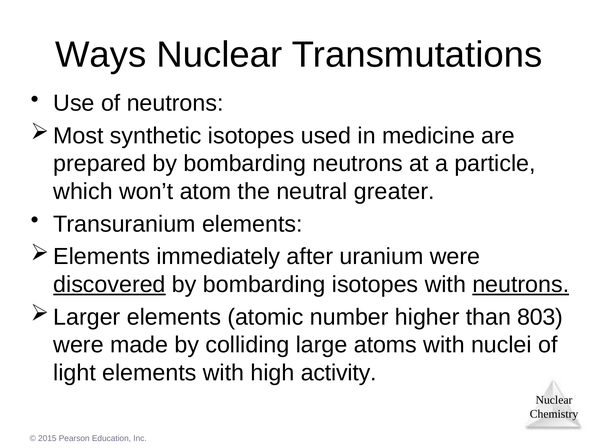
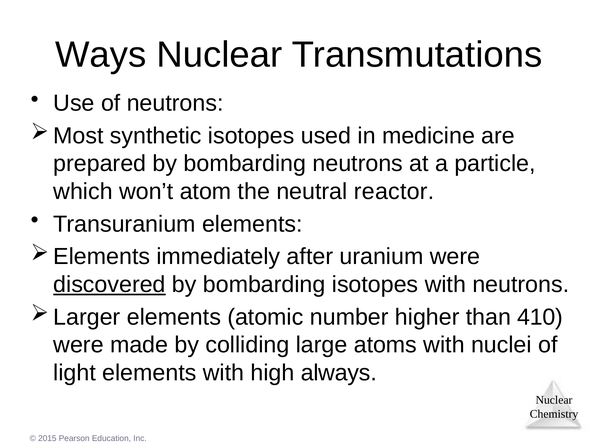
greater: greater -> reactor (394, 192)
neutrons underline: present -> none (521, 285)
803: 803 -> 410 (540, 317)
activity: activity -> always (339, 373)
